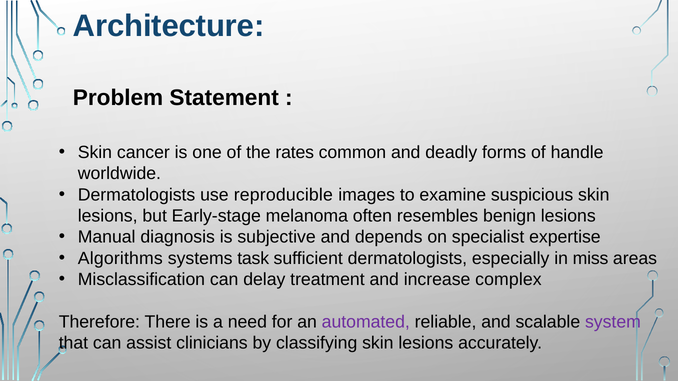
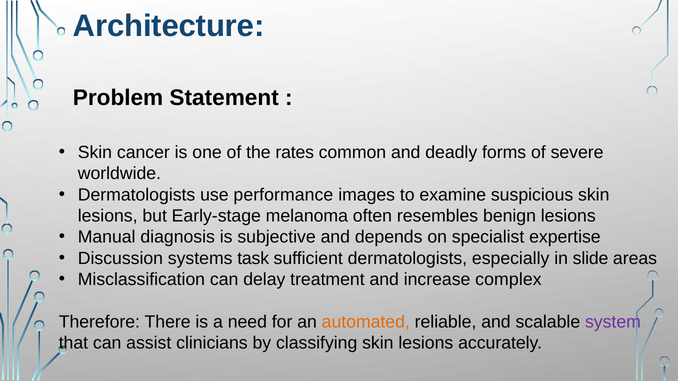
handle: handle -> severe (577, 153)
reproducible: reproducible -> performance (283, 195)
Algorithms: Algorithms -> Discussion (120, 259)
miss: miss -> slide (591, 259)
automated colour: purple -> orange (366, 322)
